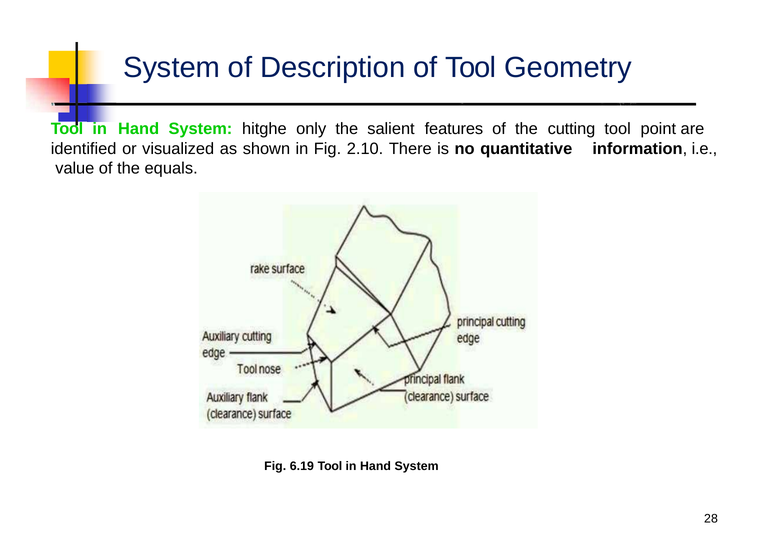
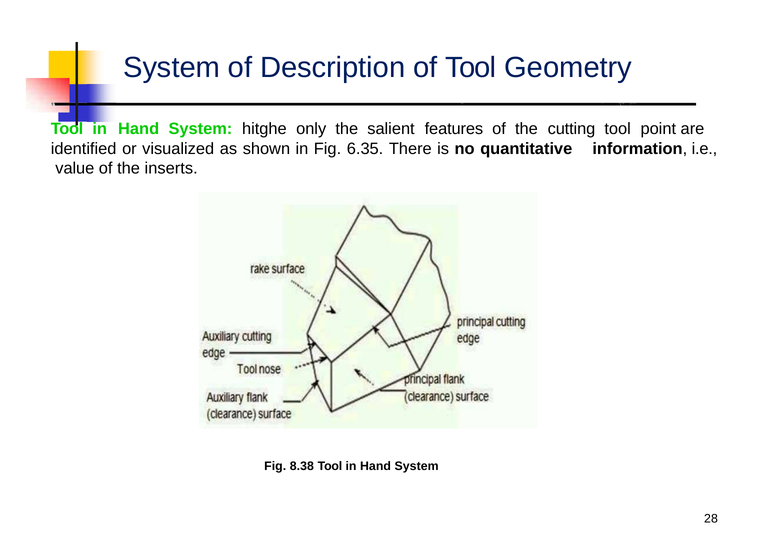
2.10: 2.10 -> 6.35 (365, 149)
equals: equals -> inserts (171, 168)
6.19: 6.19 -> 8.38 (302, 466)
